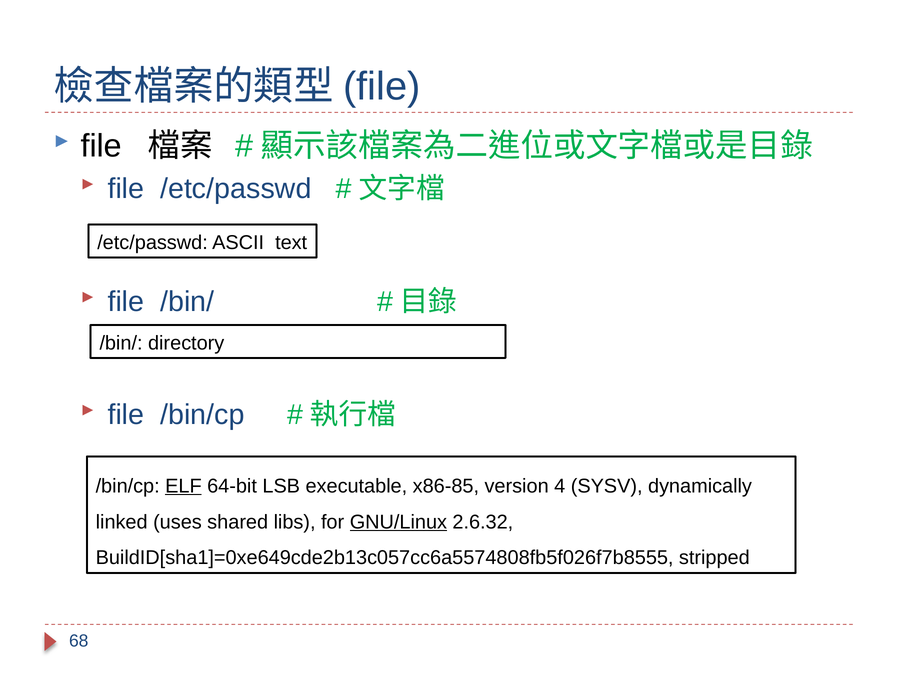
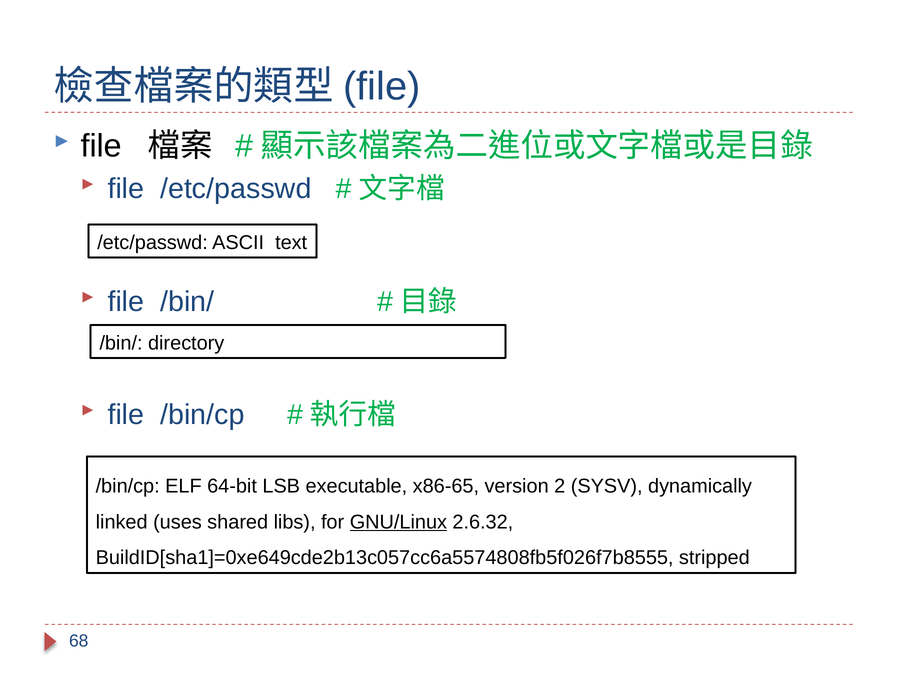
ELF underline: present -> none (183, 486)
x86-85: x86-85 -> x86-65 (446, 486)
4: 4 -> 2 (560, 486)
